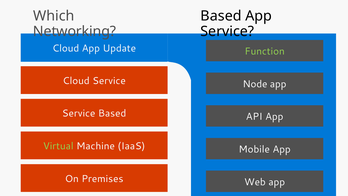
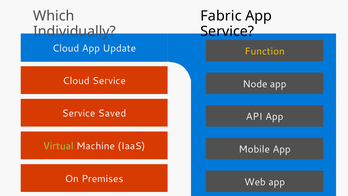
Based: Based -> Fabric (221, 16)
Networking: Networking -> Individually (74, 31)
Function colour: light green -> yellow (265, 51)
Service Based: Based -> Saved (112, 113)
